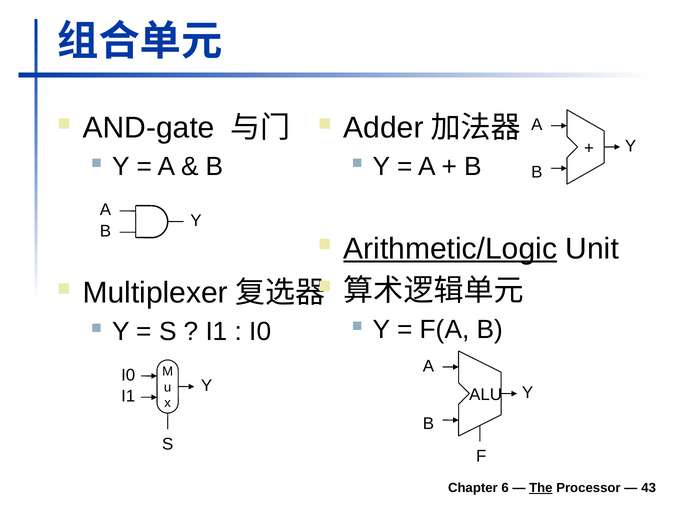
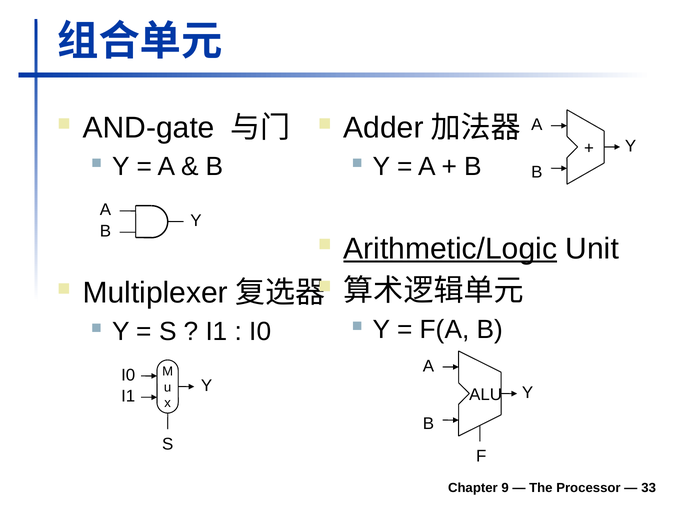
6: 6 -> 9 (505, 488)
The underline: present -> none (541, 488)
43: 43 -> 33 (649, 488)
